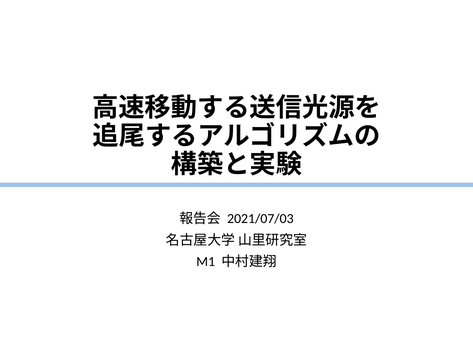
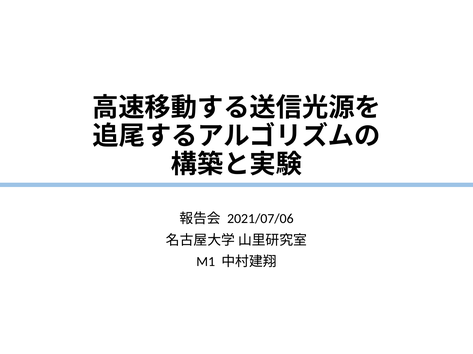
2021/07/03: 2021/07/03 -> 2021/07/06 (260, 219)
